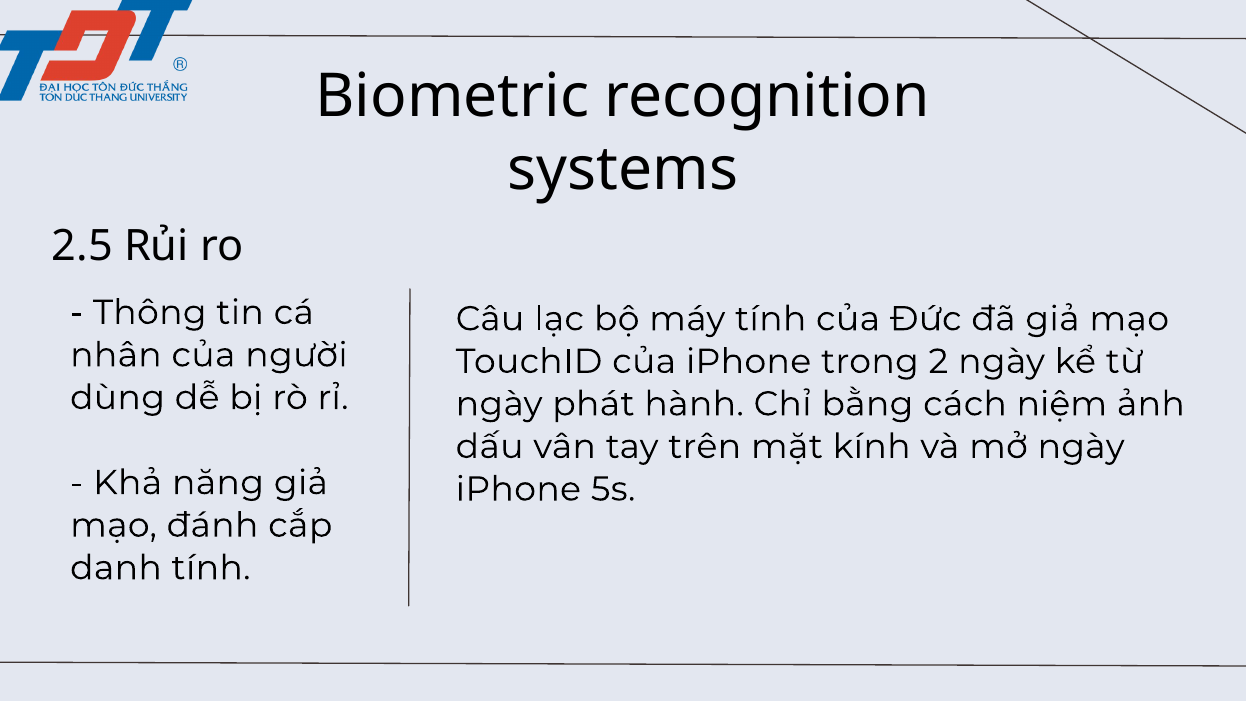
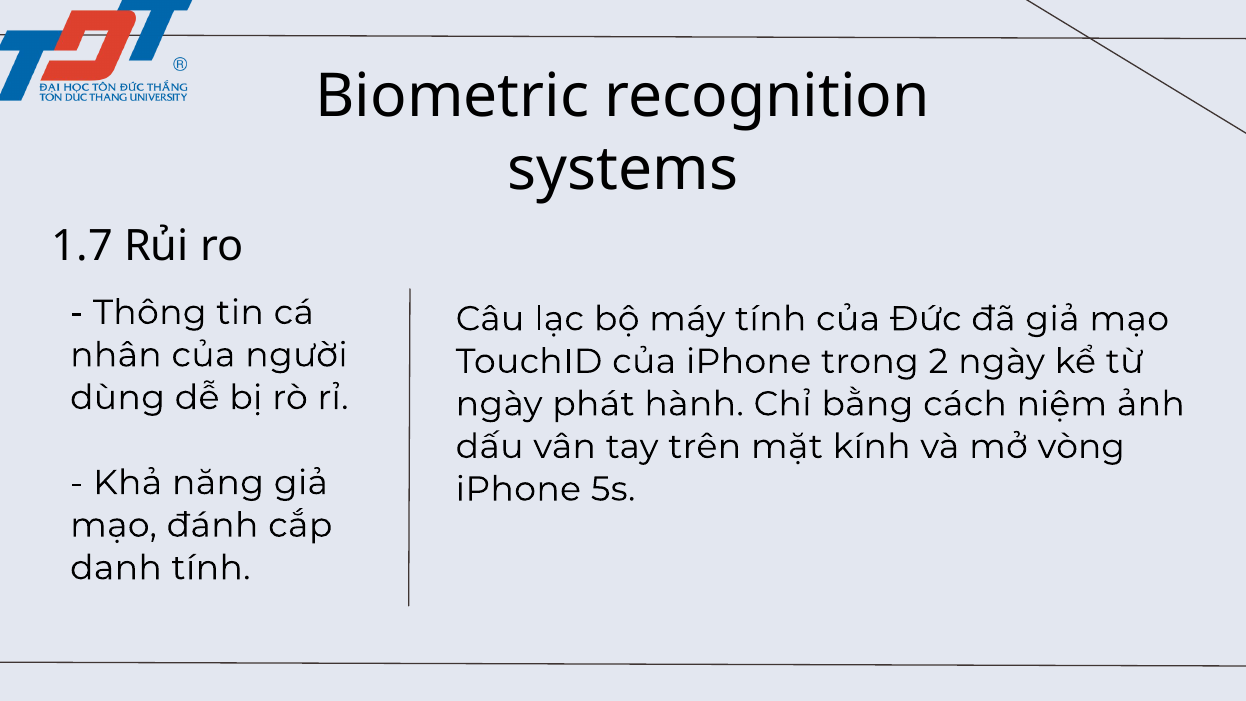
2.5: 2.5 -> 1.7 (82, 246)
mở ngày: ngày -> vòng (1081, 446)
